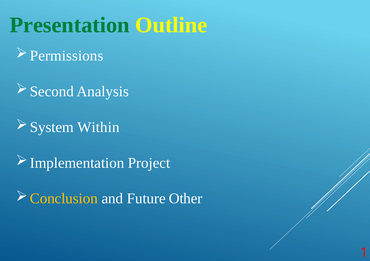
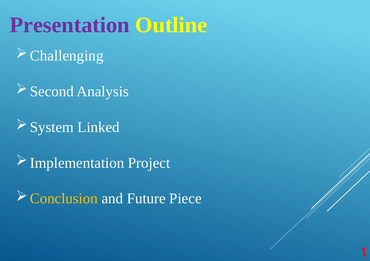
Presentation colour: green -> purple (70, 25)
Permissions: Permissions -> Challenging (67, 56)
Within: Within -> Linked (99, 127)
Other: Other -> Piece (185, 199)
